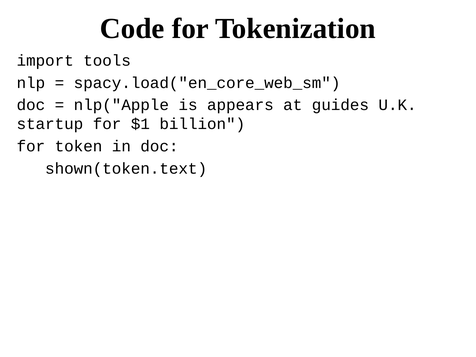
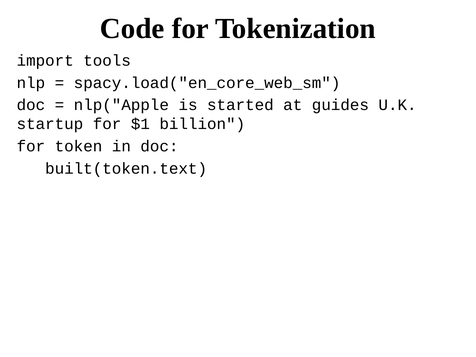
appears: appears -> started (240, 105)
shown(token.text: shown(token.text -> built(token.text (126, 168)
